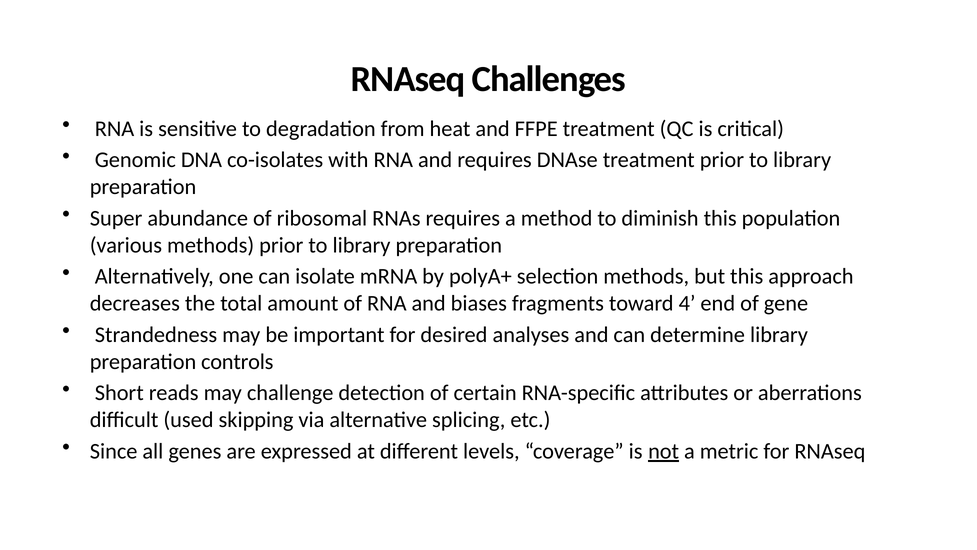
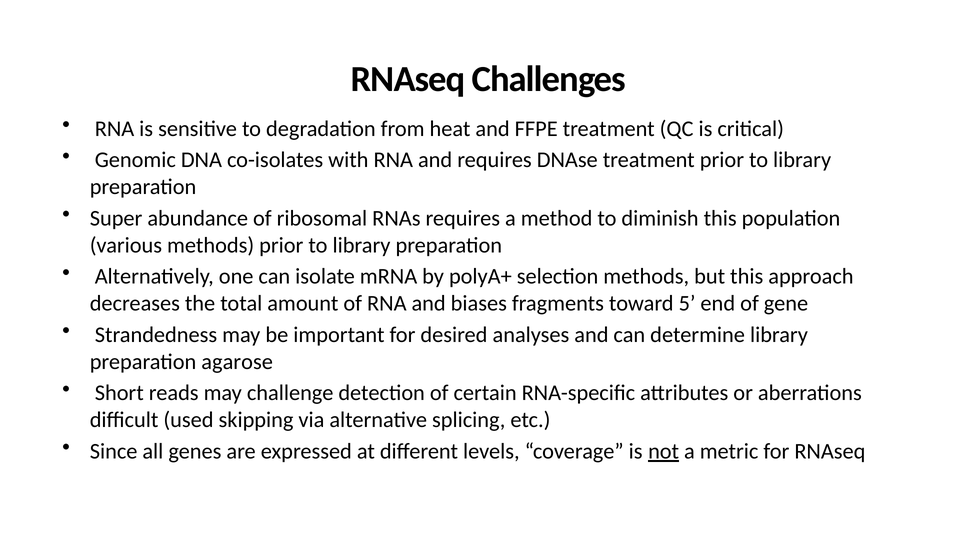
4: 4 -> 5 (687, 303)
controls: controls -> agarose (237, 361)
